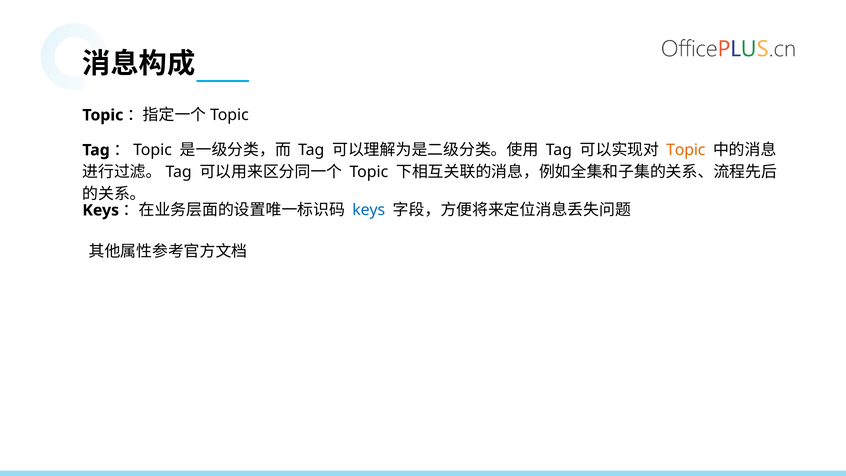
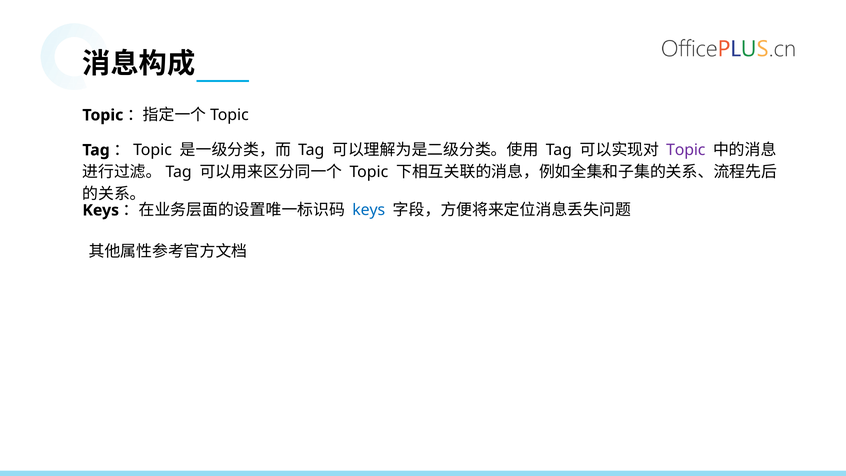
Topic colour: orange -> purple (686, 150)
